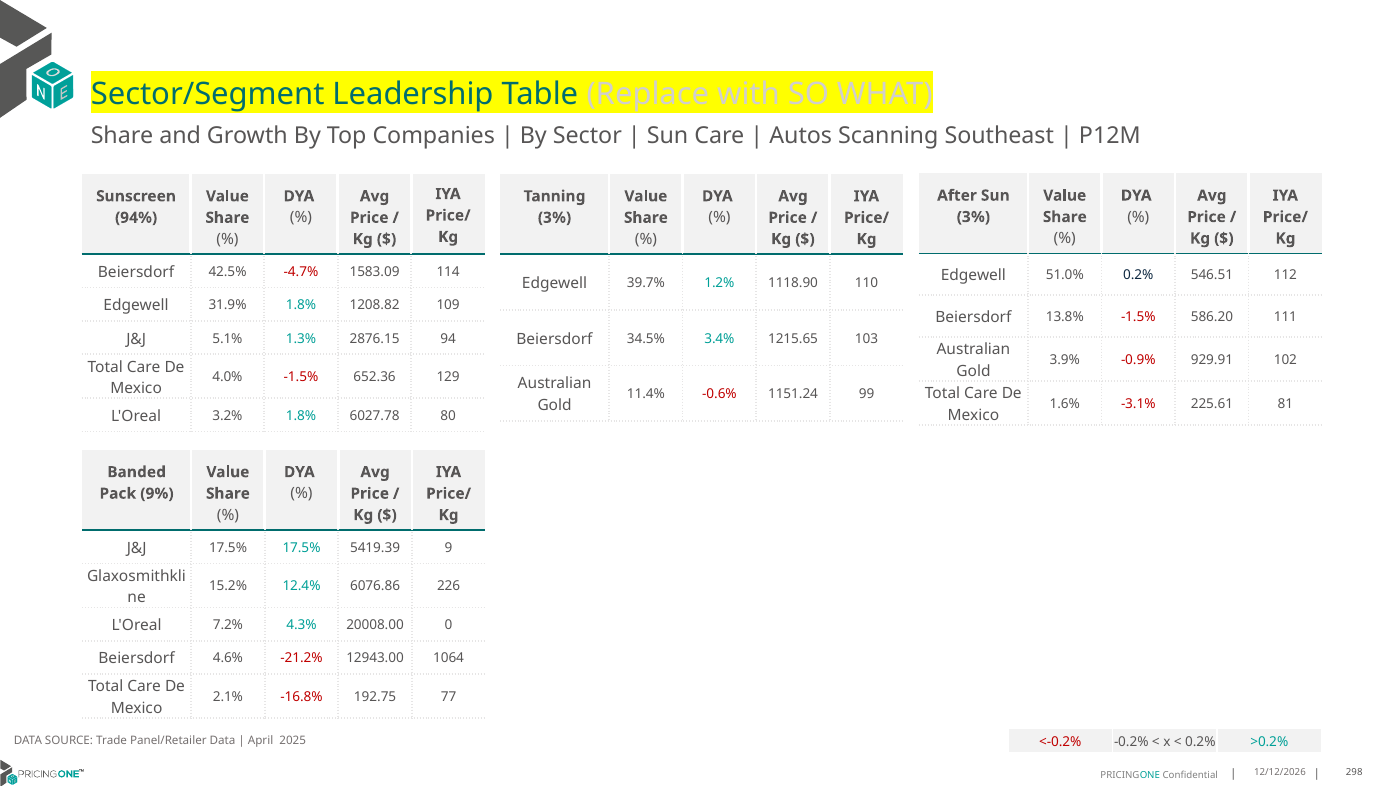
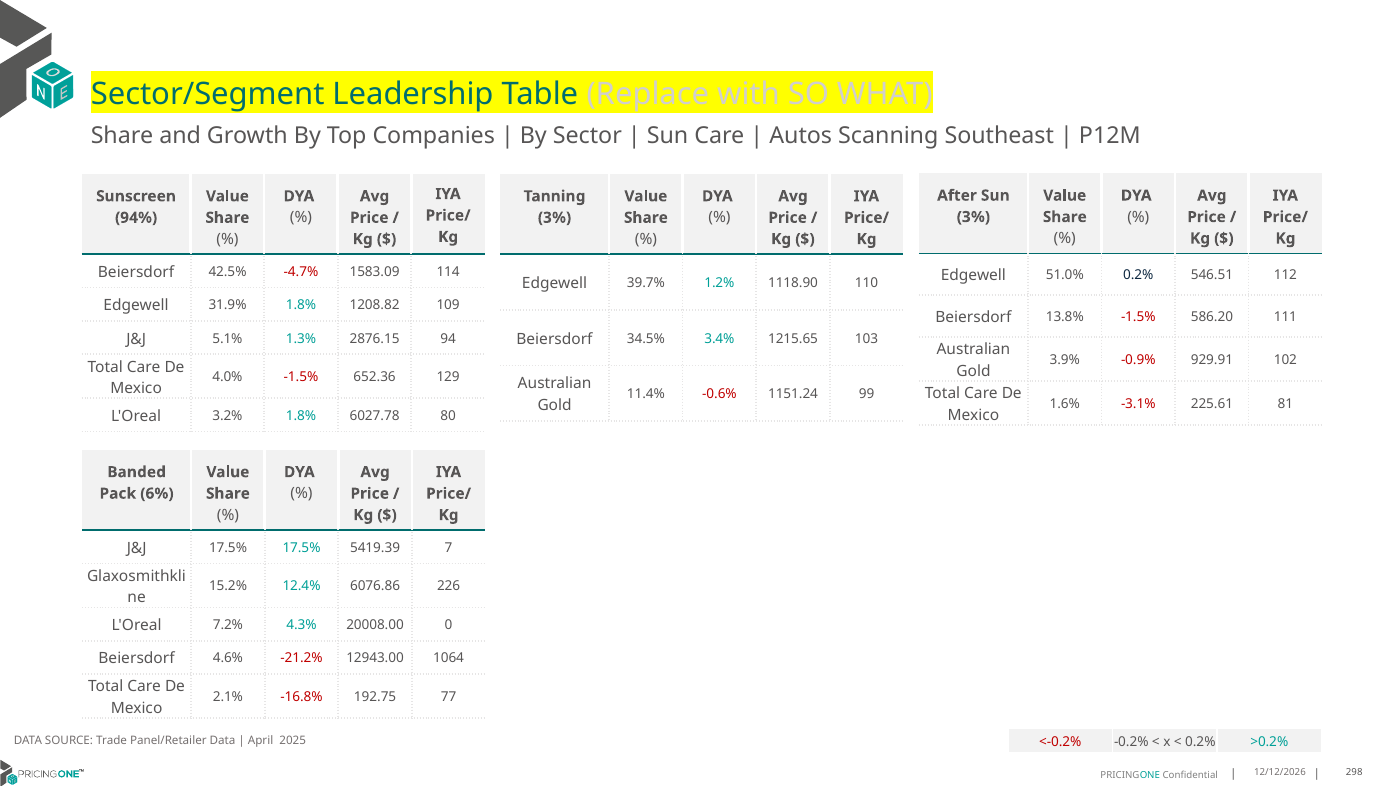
9%: 9% -> 6% (157, 493)
9: 9 -> 7 (449, 548)
